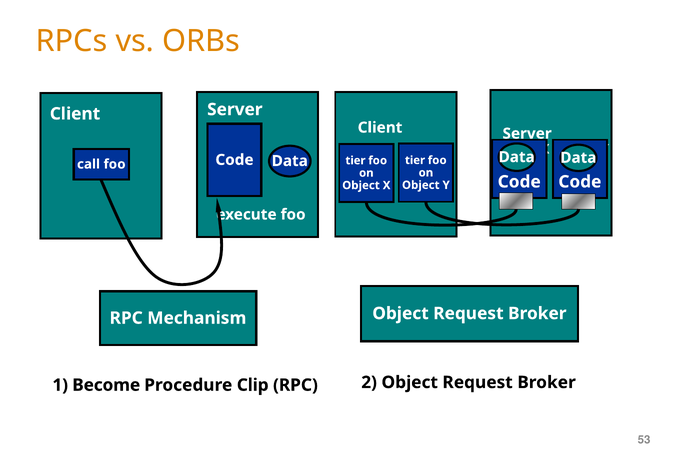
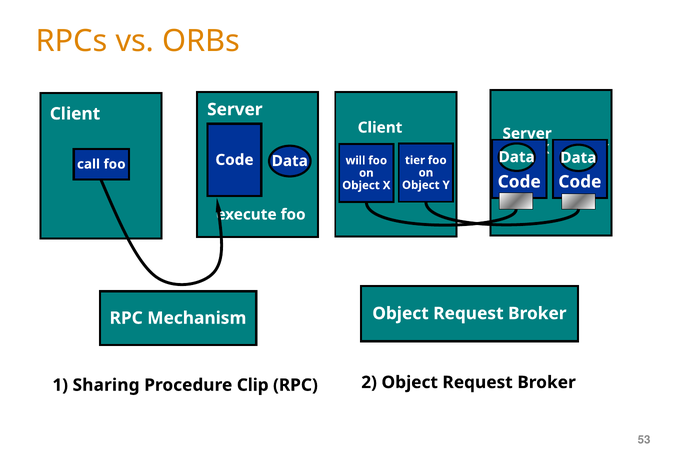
tier: tier -> will (355, 161)
Become: Become -> Sharing (106, 385)
